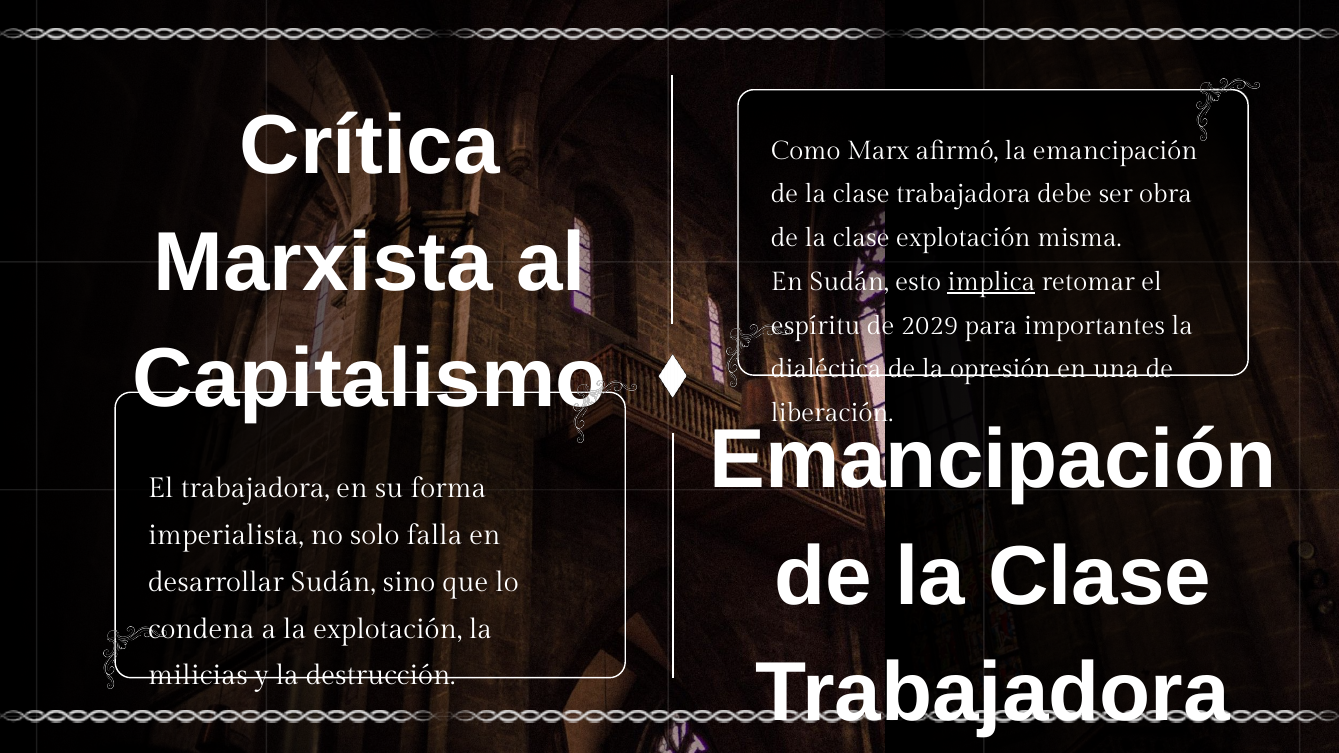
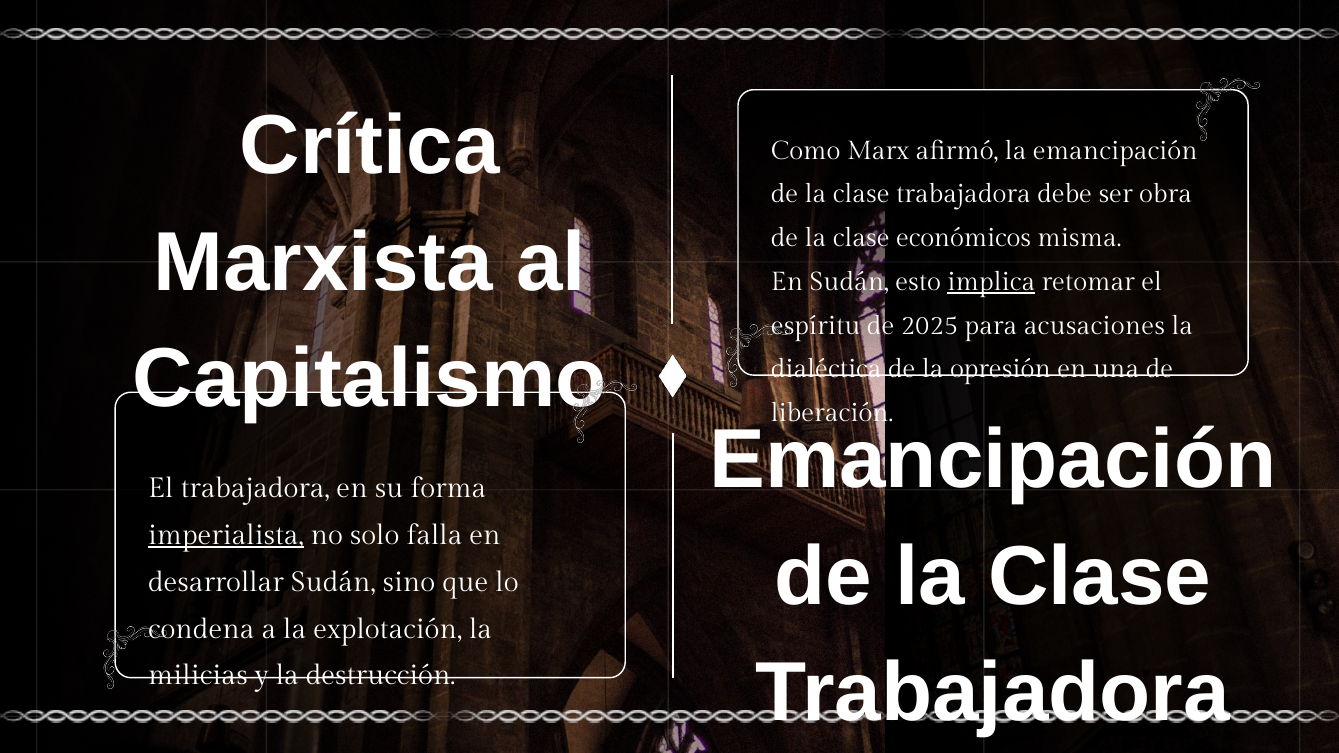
clase explotación: explotación -> económicos (964, 238)
2029: 2029 -> 2025 (930, 326)
importantes: importantes -> acusaciones (1094, 326)
imperialista underline: none -> present (226, 535)
